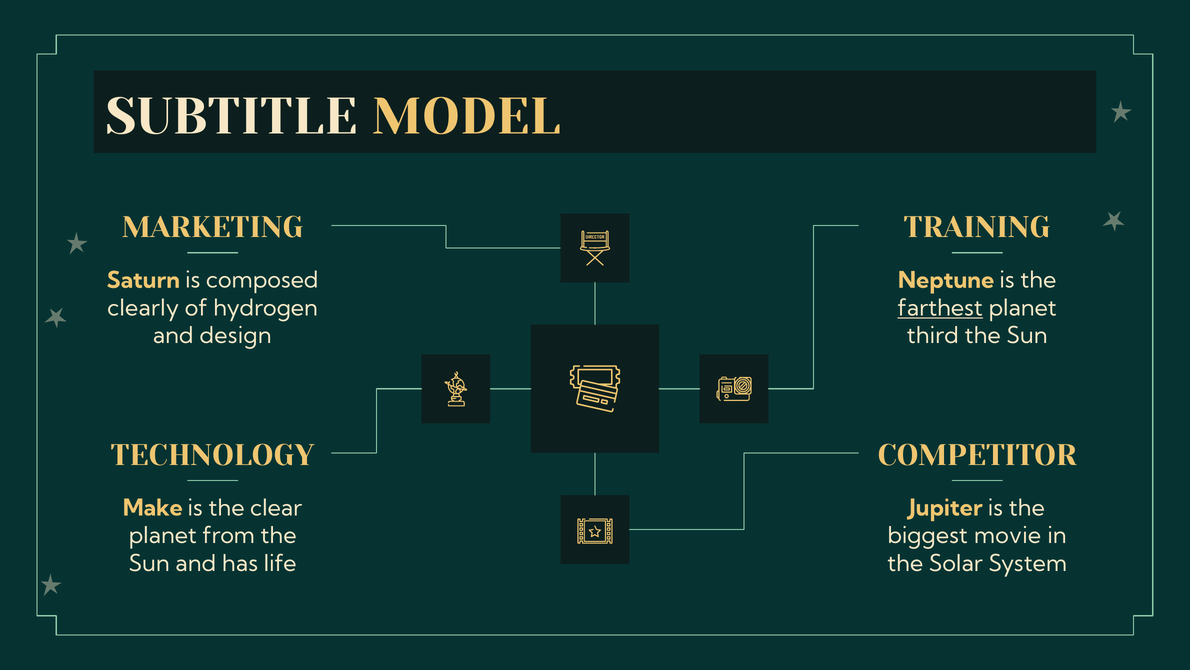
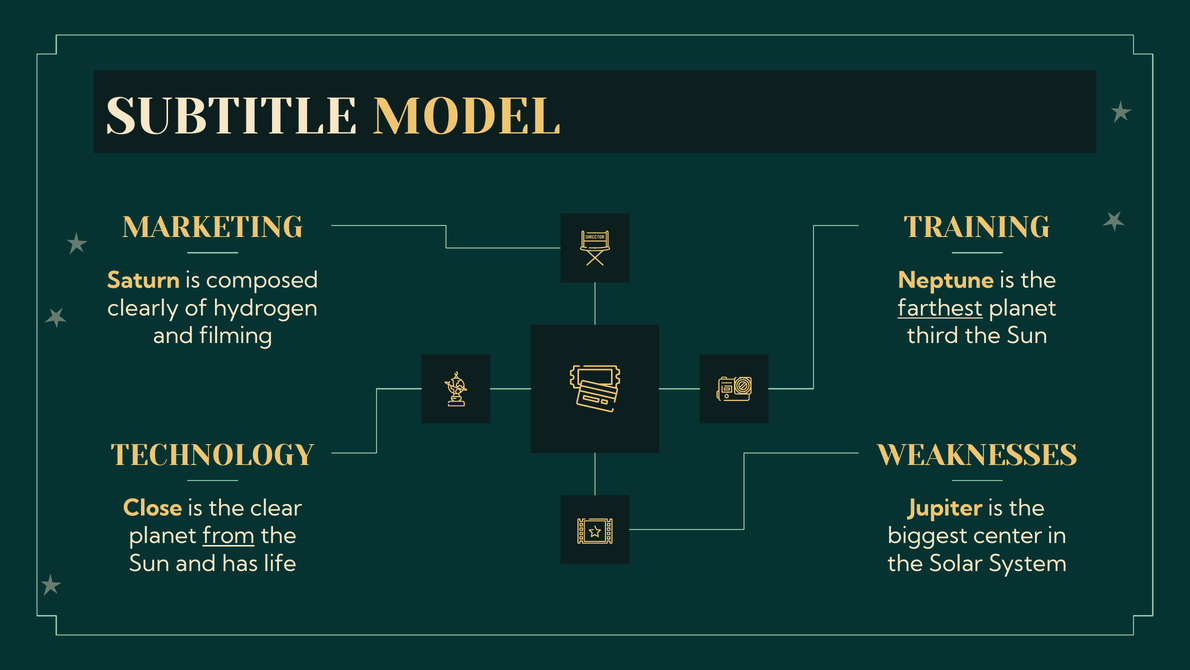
design: design -> filming (236, 336)
COMPETITOR: COMPETITOR -> WEAKNESSES (977, 455)
Make: Make -> Close (153, 507)
from underline: none -> present (229, 535)
movie: movie -> center (1008, 535)
